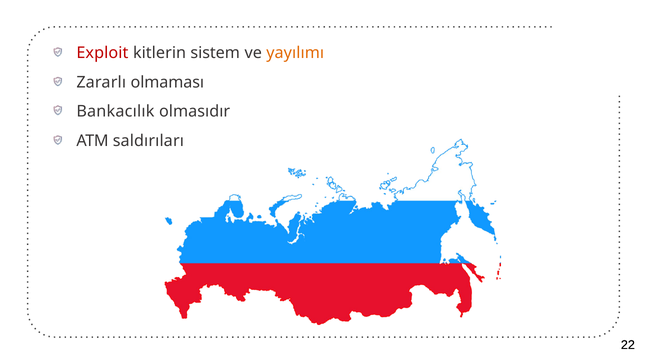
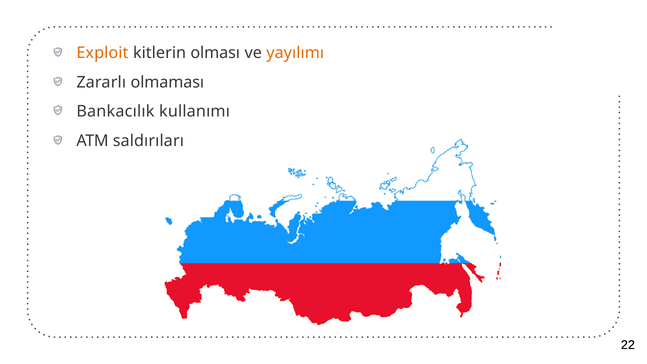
Exploit colour: red -> orange (102, 53)
sistem: sistem -> olması (215, 53)
olmasıdır: olmasıdır -> kullanımı (195, 111)
